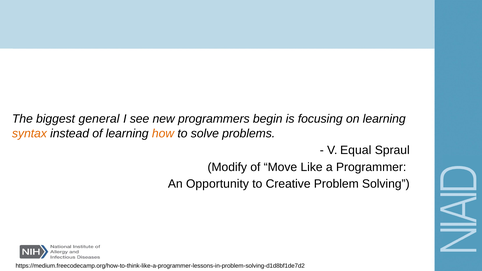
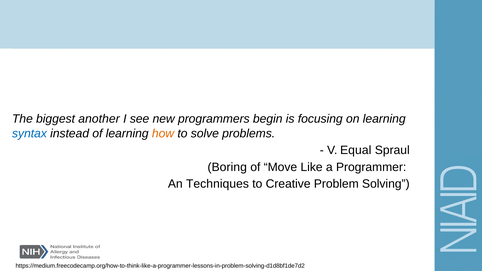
general: general -> another (99, 119)
syntax colour: orange -> blue (29, 134)
Modify: Modify -> Boring (227, 167)
Opportunity: Opportunity -> Techniques (217, 184)
